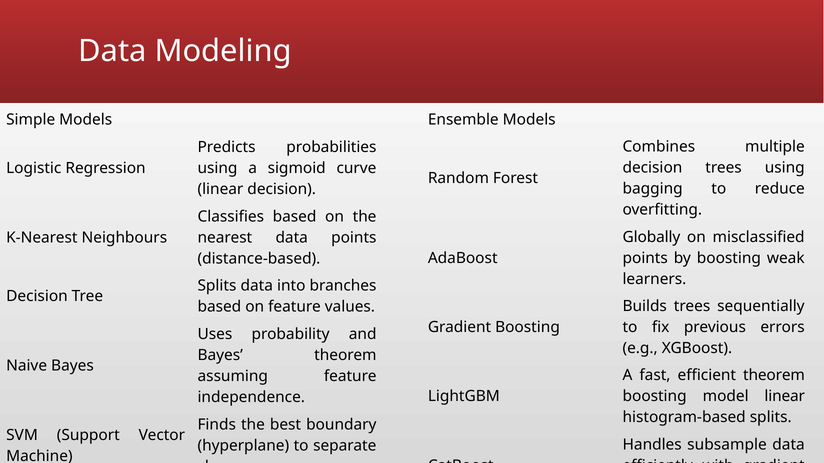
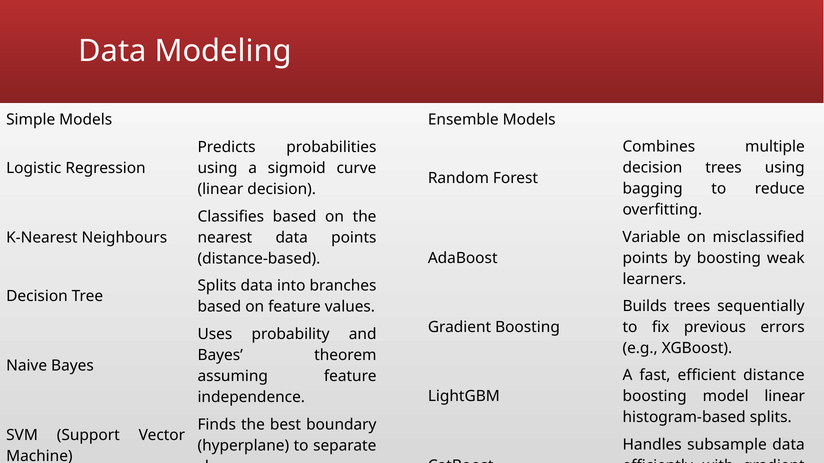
Globally: Globally -> Variable (651, 237)
efficient theorem: theorem -> distance (774, 376)
